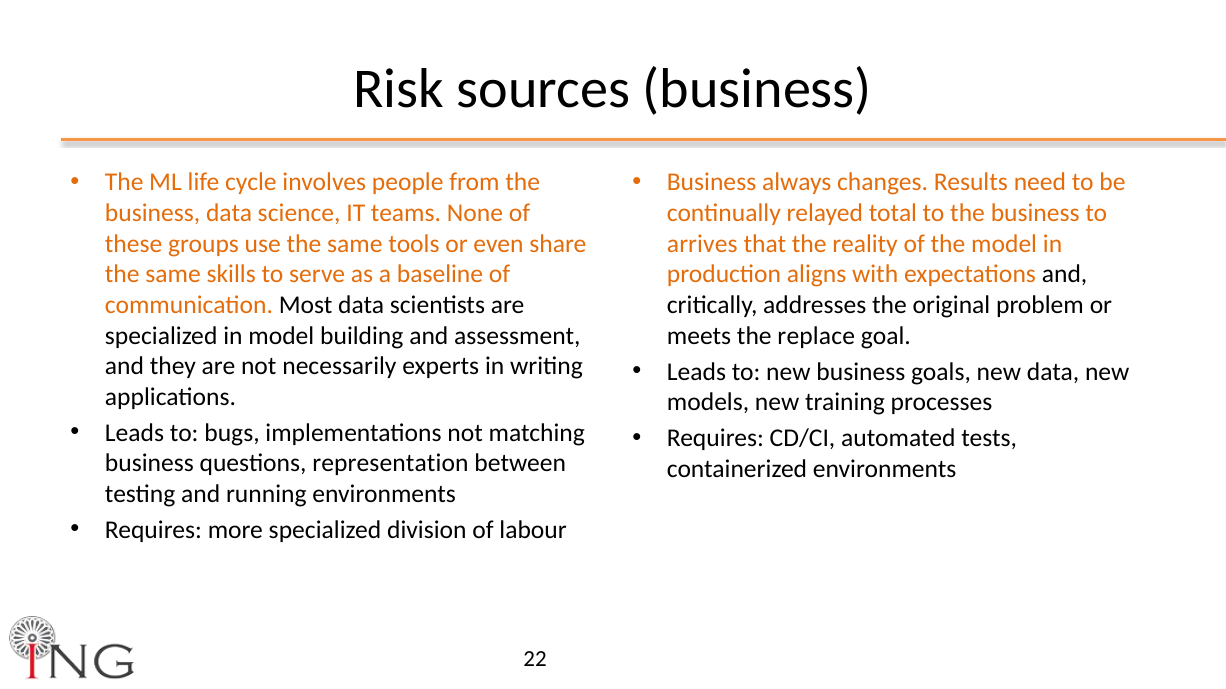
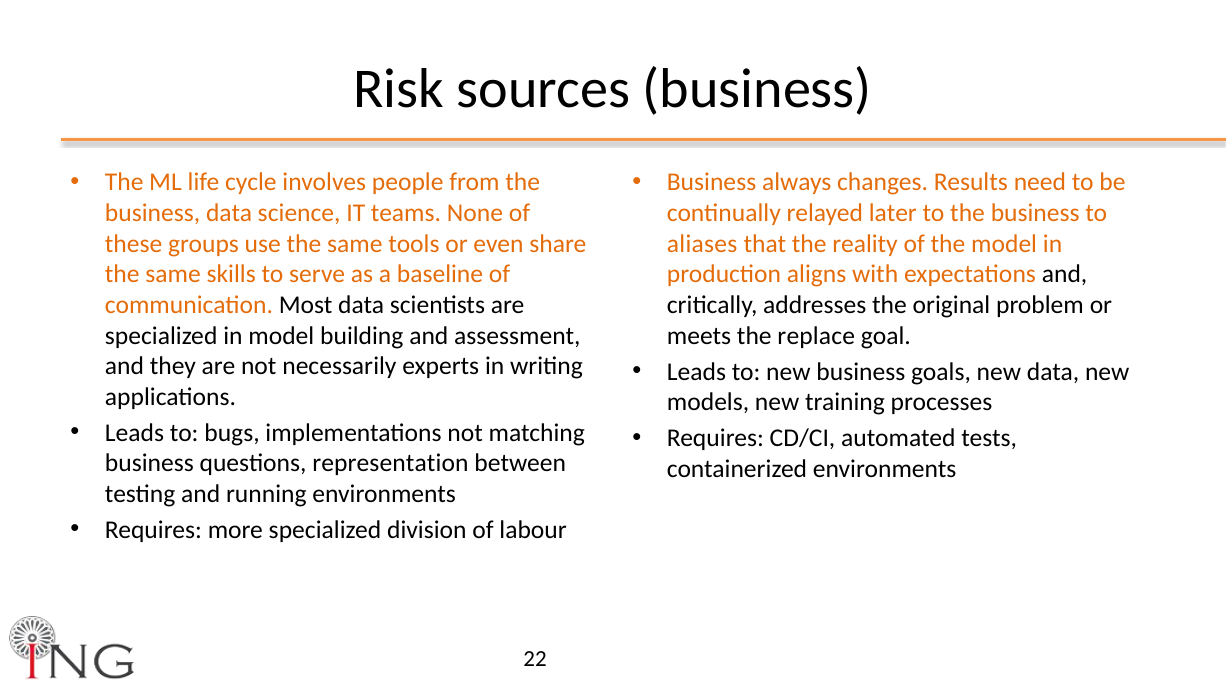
total: total -> later (893, 213)
arrives: arrives -> aliases (702, 244)
